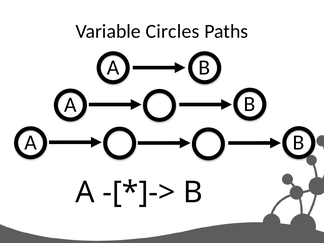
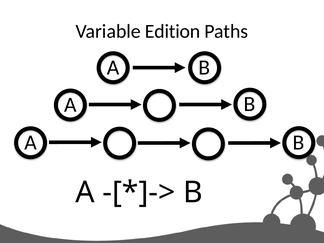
Circles: Circles -> Edition (173, 31)
